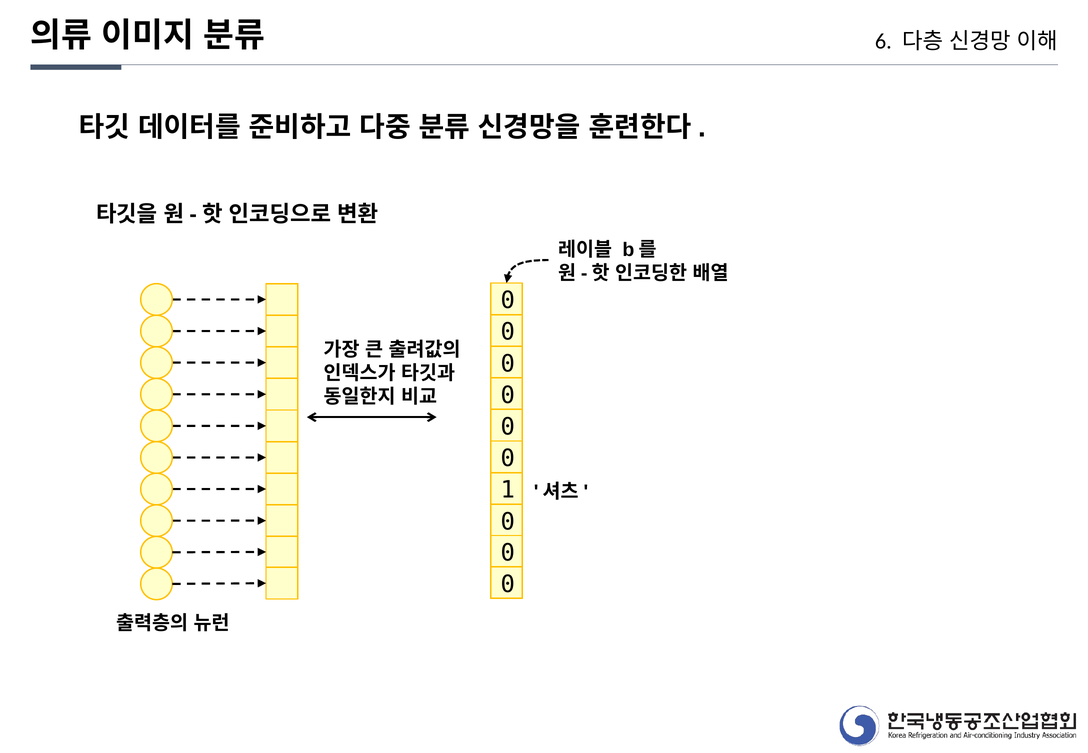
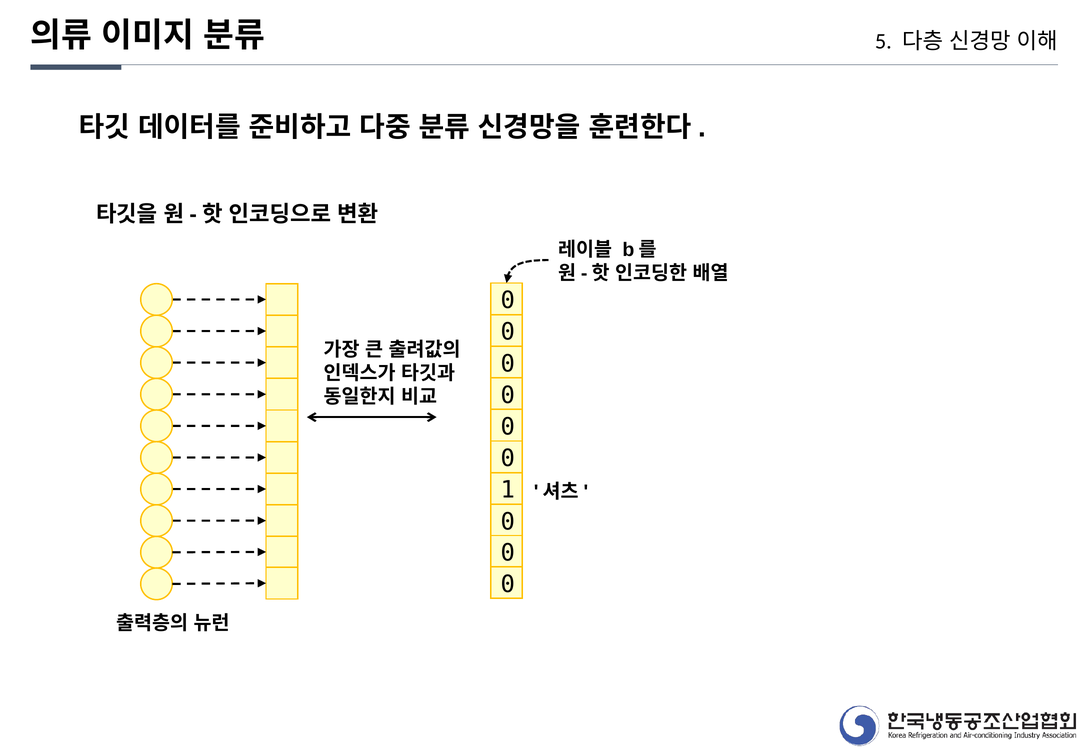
6: 6 -> 5 (883, 41)
